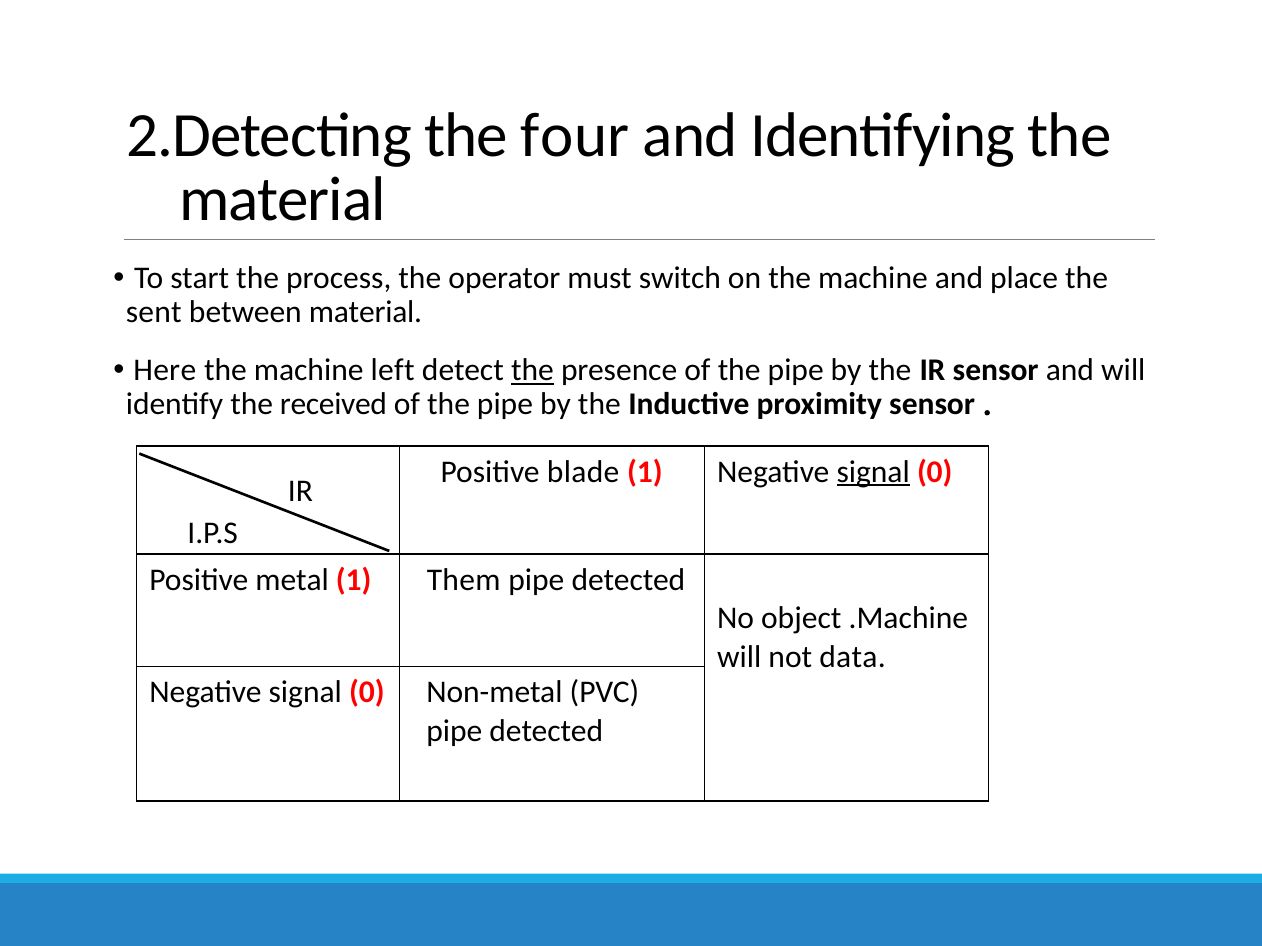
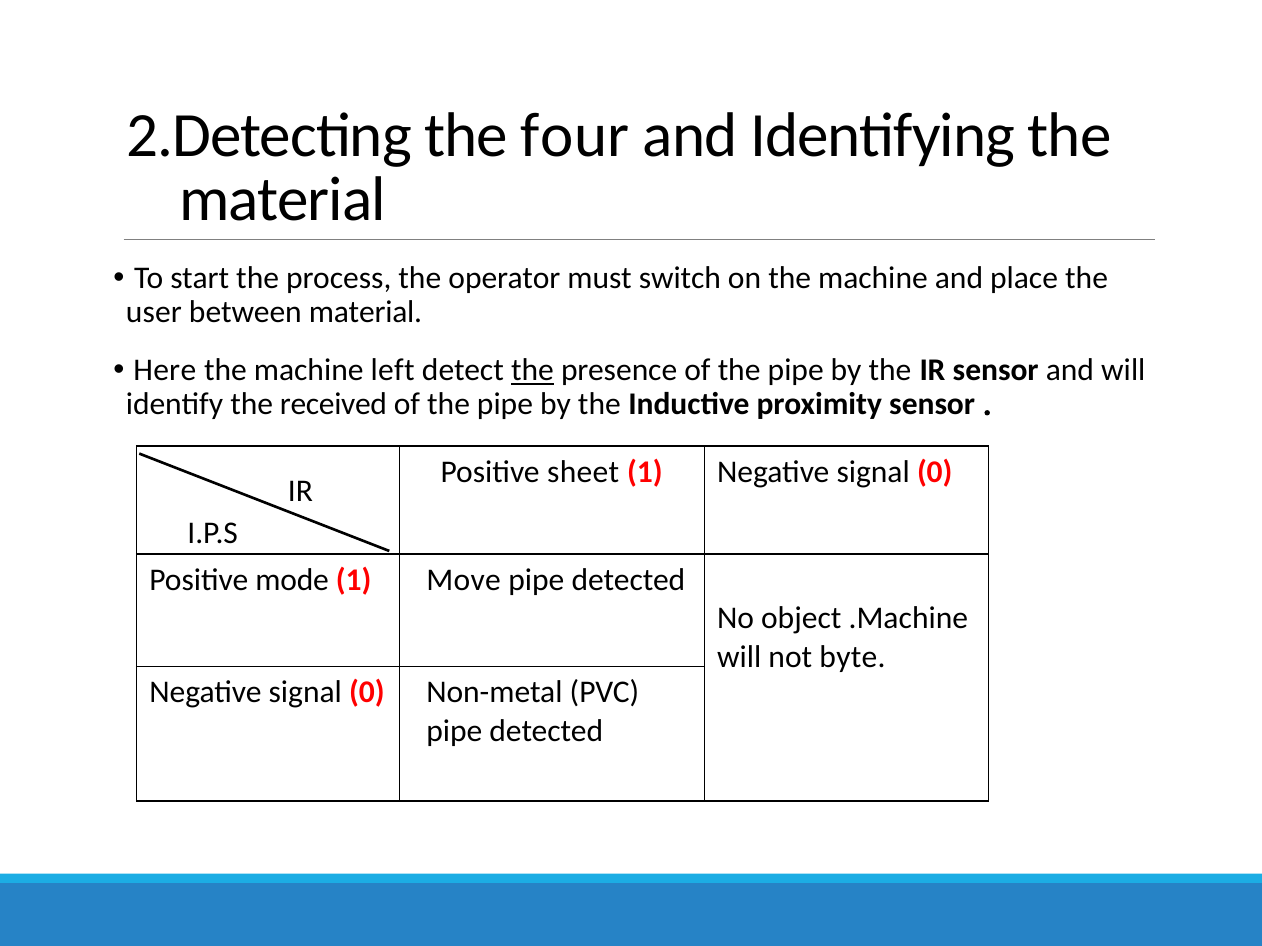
sent: sent -> user (154, 312)
blade: blade -> sheet (583, 472)
signal underline: present -> none (873, 472)
metal: metal -> mode (292, 580)
Them: Them -> Move (464, 580)
data: data -> byte (853, 657)
